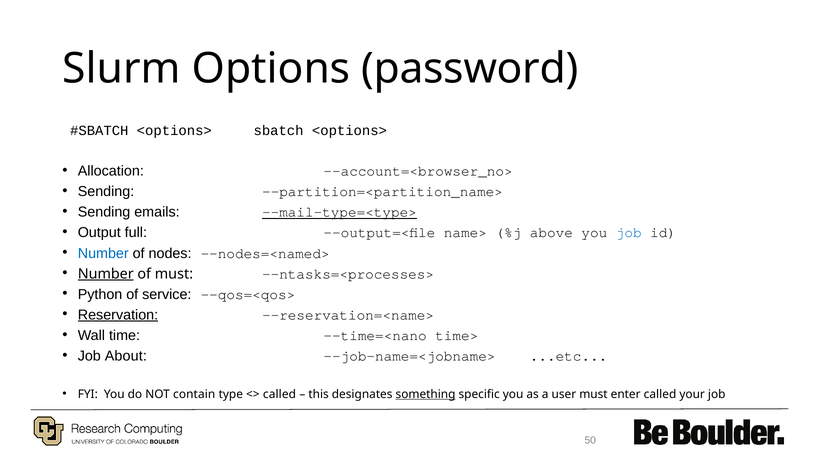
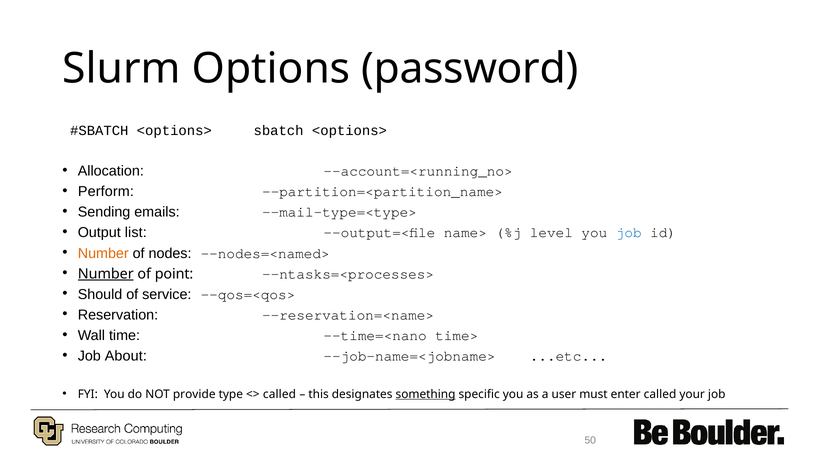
--account=<browser_no>: --account=<browser_no> -> --account=<running_no> (418, 171)
Sending: Sending -> Perform (106, 192)
--mail-type=<type> underline: present -> none (339, 212)
full: full -> list (136, 233)
above: above -> level (551, 233)
Number colour: blue -> orange (103, 253)
of must: must -> point (174, 274)
Python: Python -> Should (100, 294)
Reservation underline: present -> none (118, 315)
contain: contain -> provide (194, 394)
